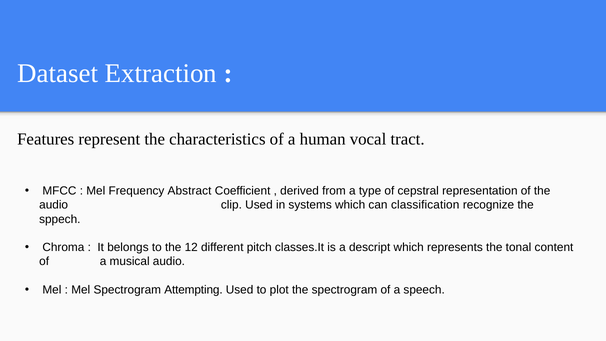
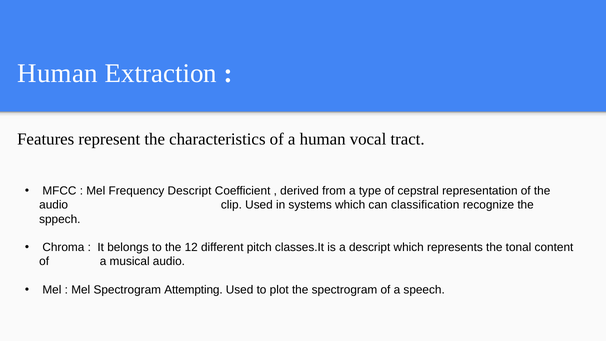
Dataset: Dataset -> Human (58, 74)
Frequency Abstract: Abstract -> Descript (190, 191)
